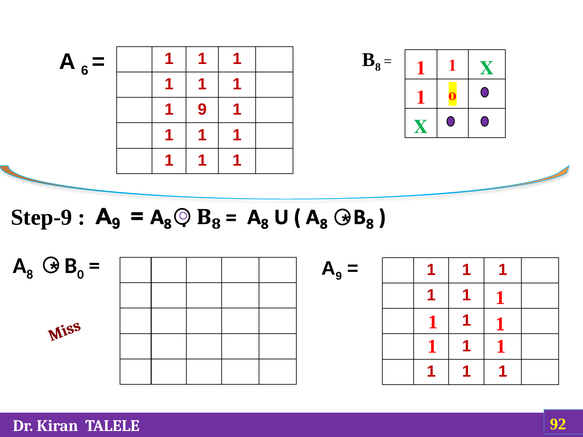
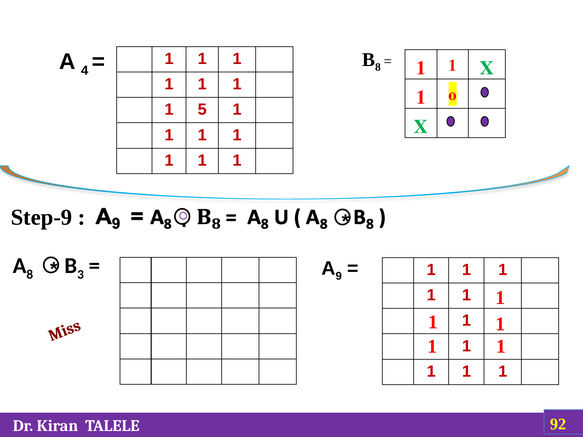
6: 6 -> 4 (85, 71)
1 9: 9 -> 5 (202, 110)
0: 0 -> 3 (81, 275)
